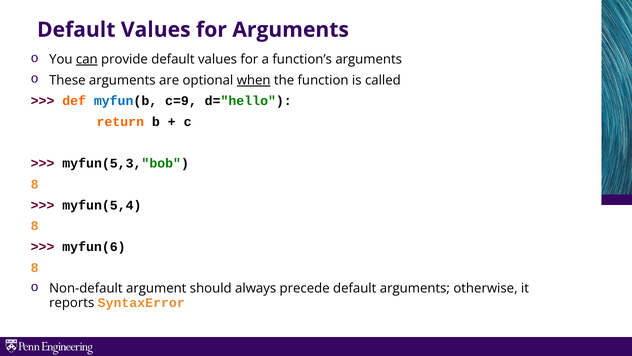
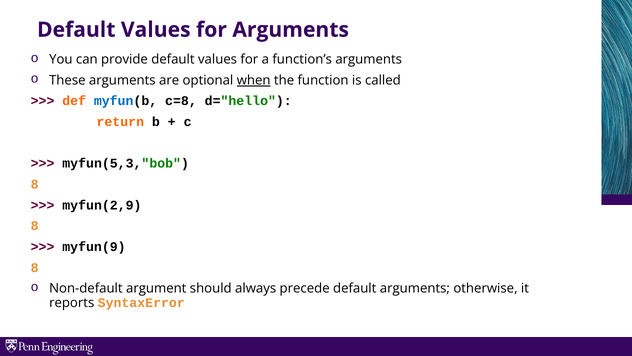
can underline: present -> none (87, 59)
c=9: c=9 -> c=8 (181, 101)
myfun(5,4: myfun(5,4 -> myfun(2,9 (102, 205)
myfun(6: myfun(6 -> myfun(9 (94, 247)
